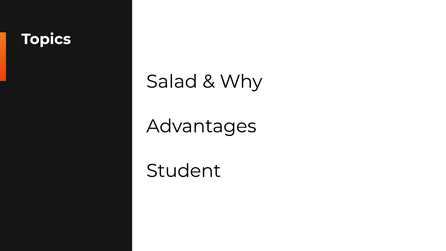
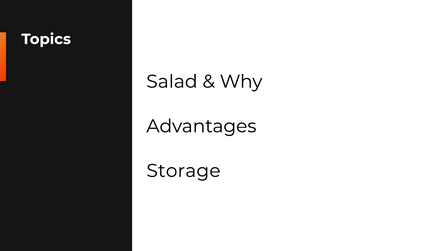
Student: Student -> Storage (184, 171)
